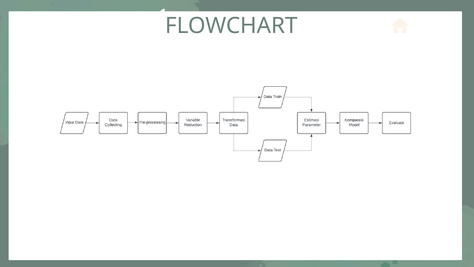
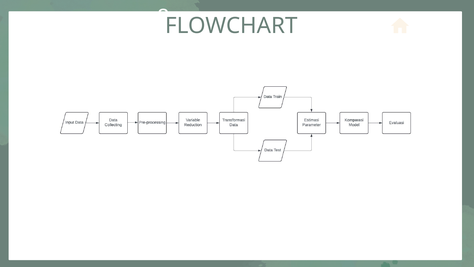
3 1: 1 -> 8 (163, 17)
